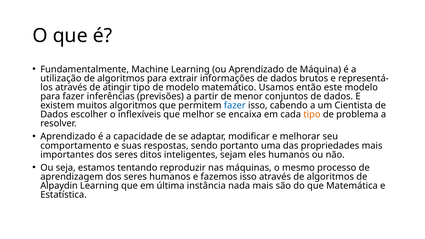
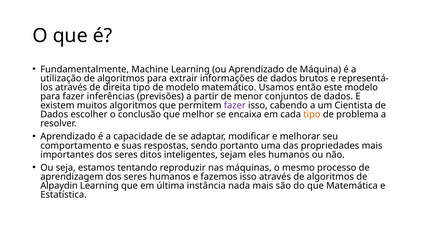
atingir: atingir -> direita (117, 87)
fazer colour: blue -> purple (235, 106)
inflexíveis: inflexíveis -> conclusão (139, 115)
